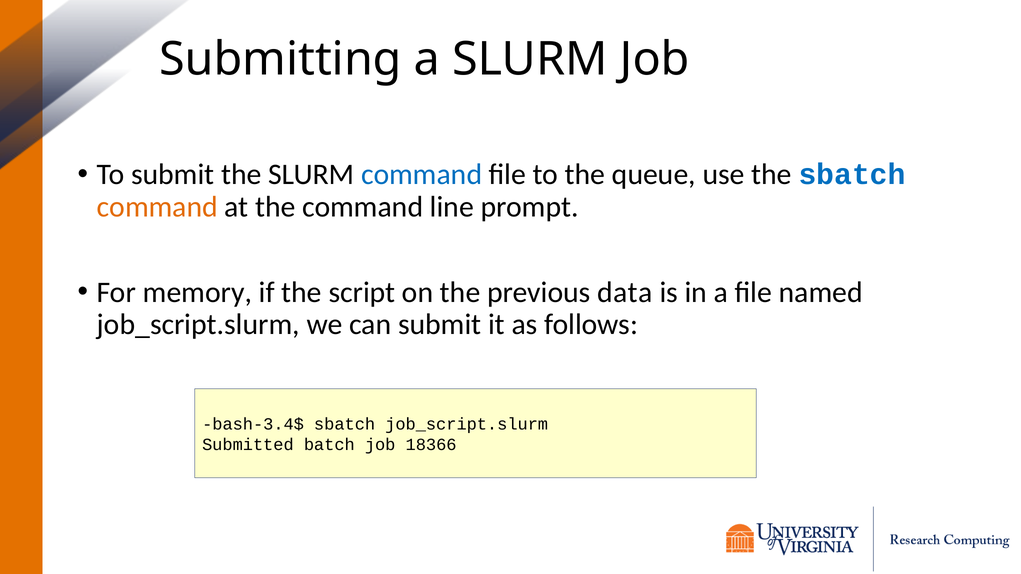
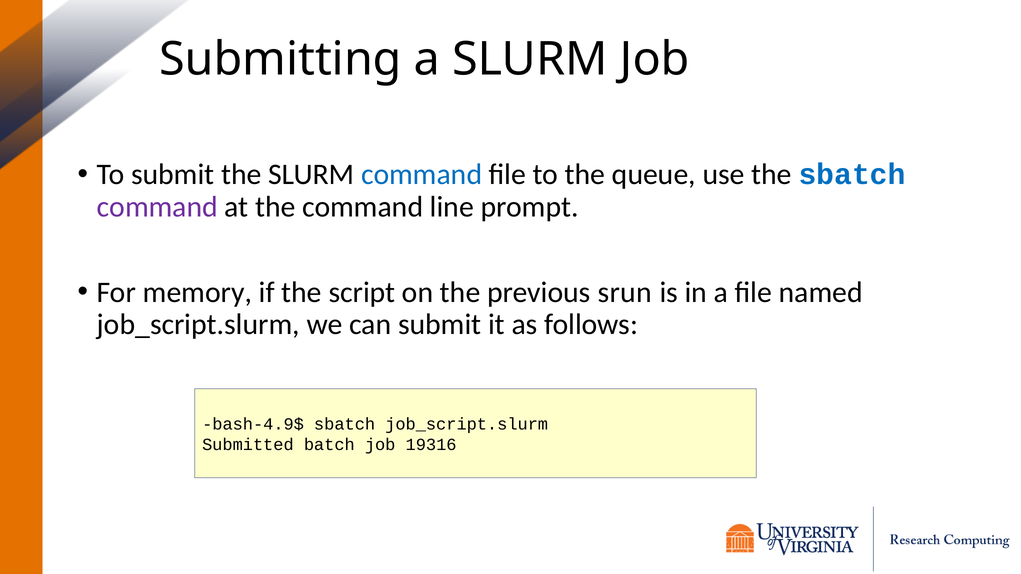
command colour: orange -> purple (157, 207)
data: data -> srun (625, 292)
bash-3.4$: bash-3.4$ -> bash-4.9$ (253, 424)
18366: 18366 -> 19316 (431, 445)
